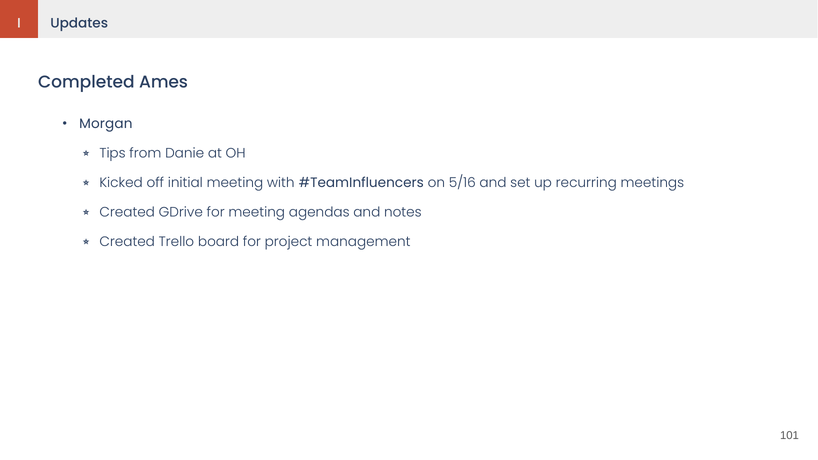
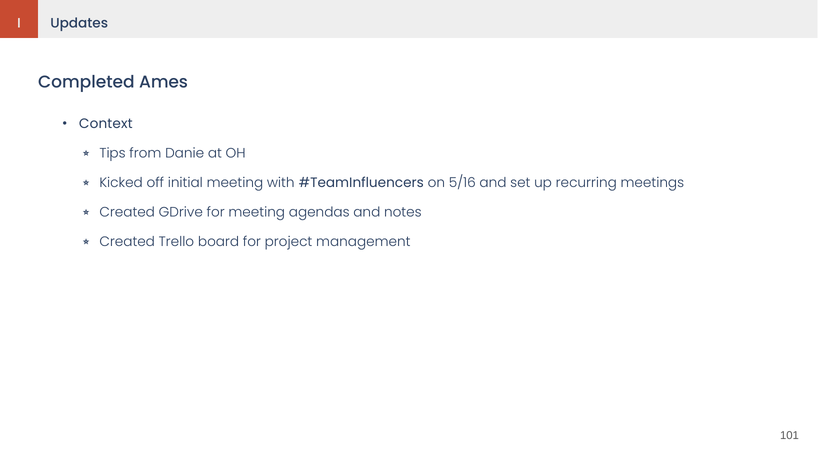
Morgan: Morgan -> Context (106, 124)
